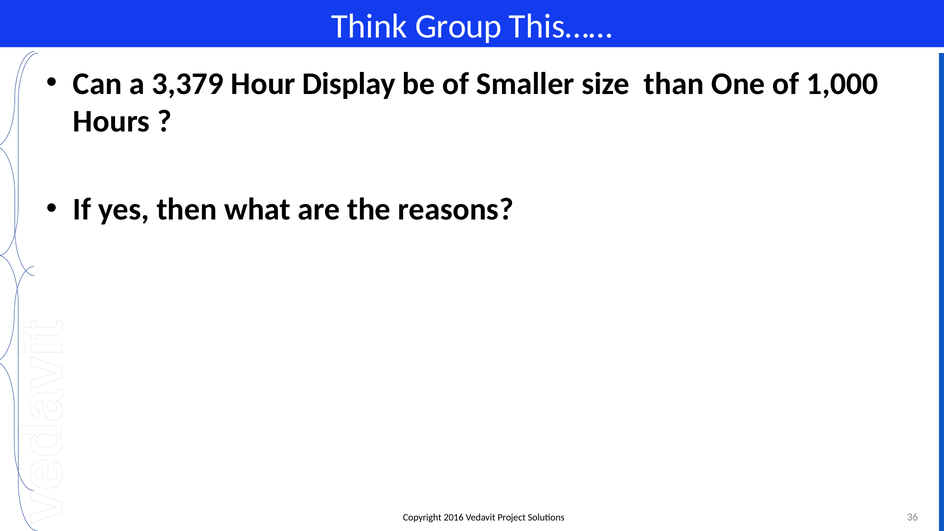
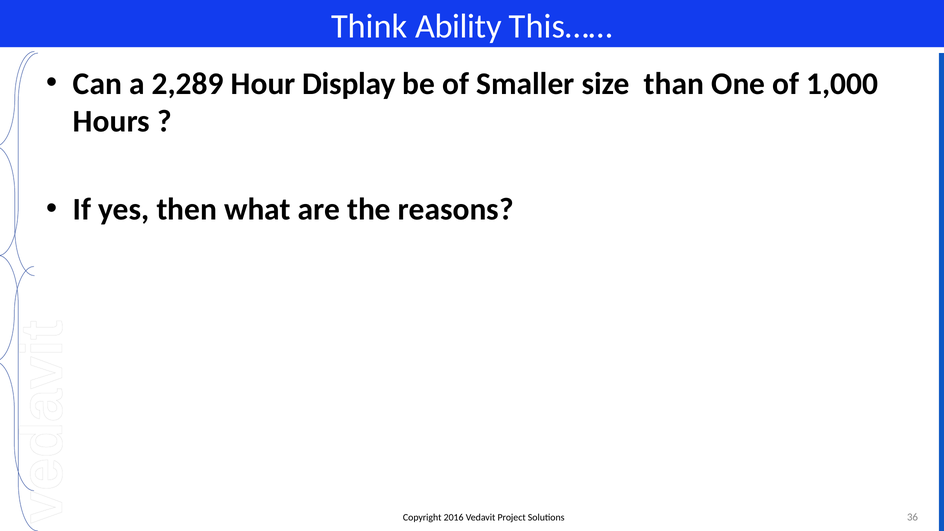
Group: Group -> Ability (458, 27)
3,379: 3,379 -> 2,289 (188, 84)
